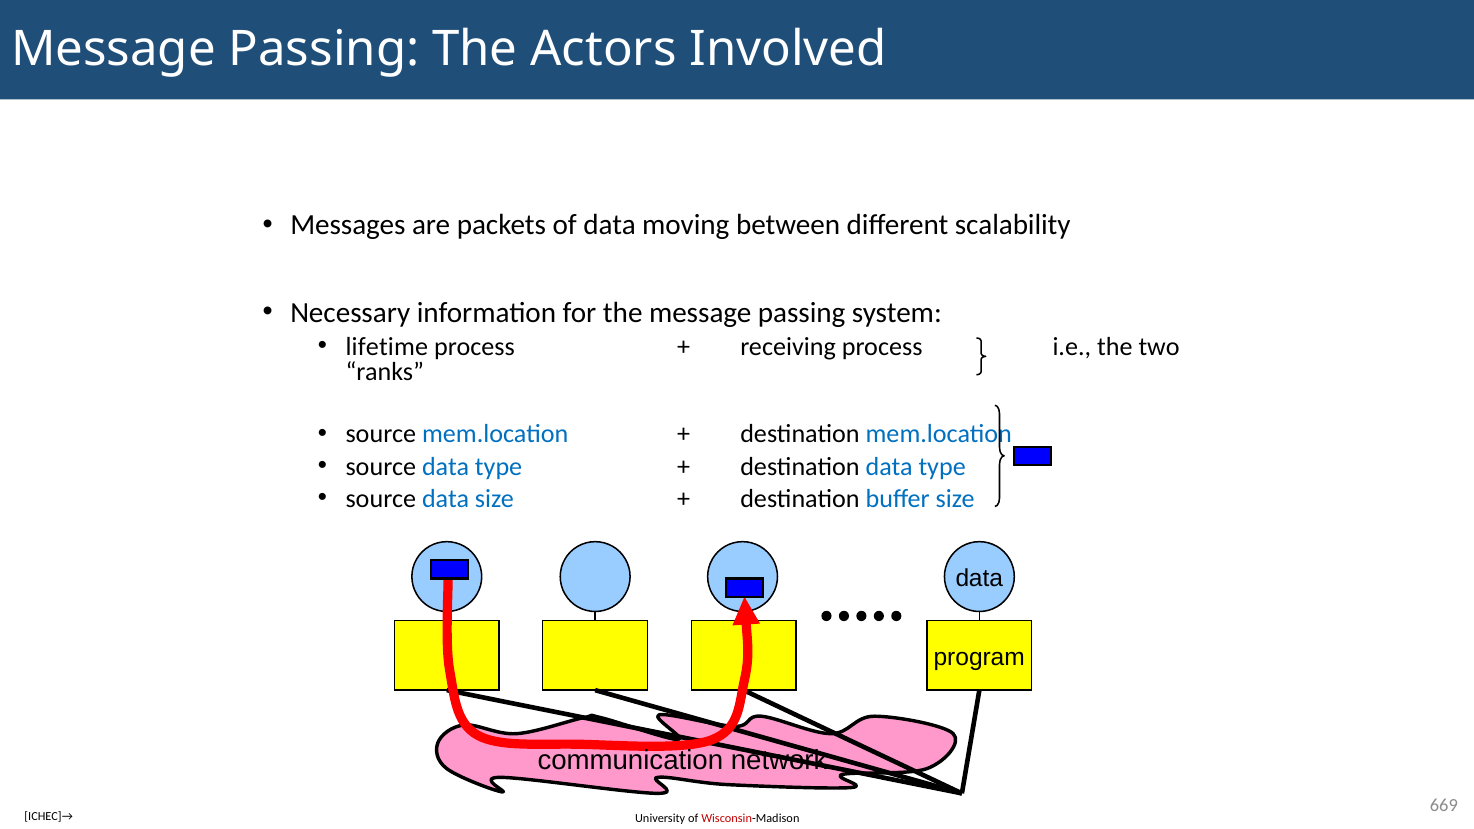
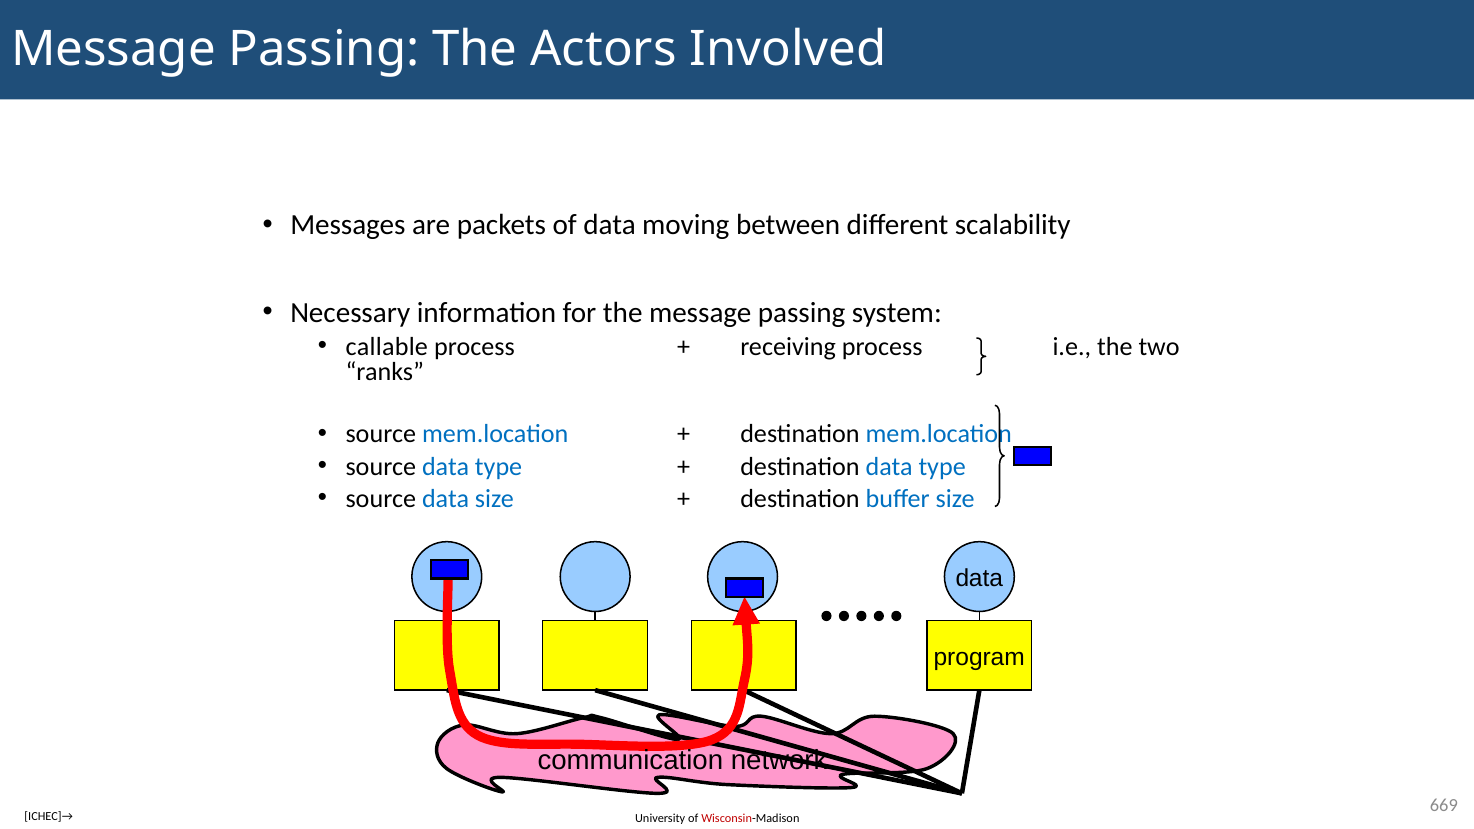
lifetime: lifetime -> callable (387, 347)
